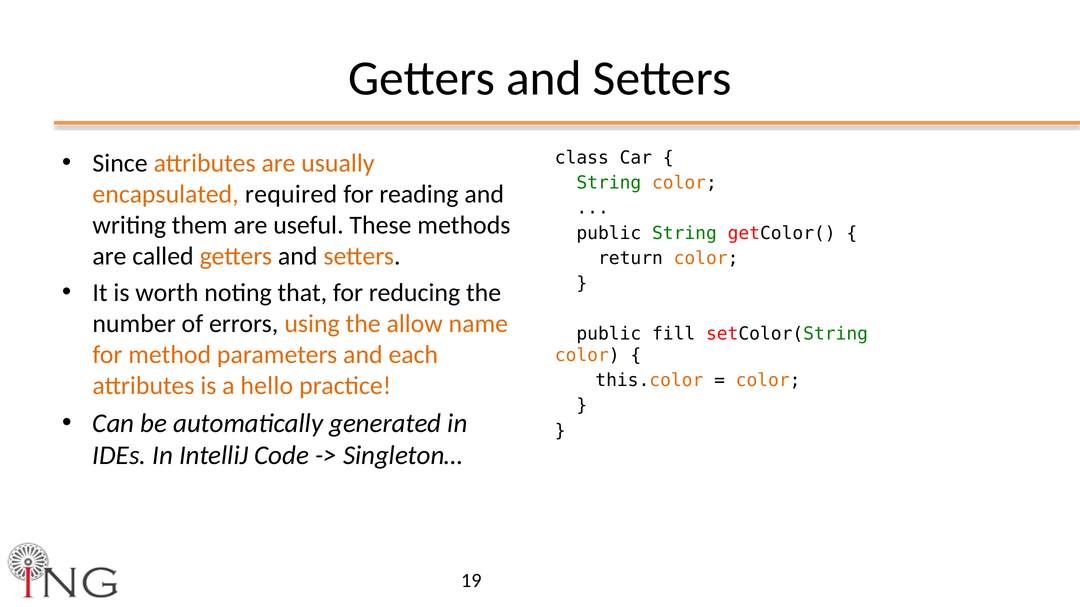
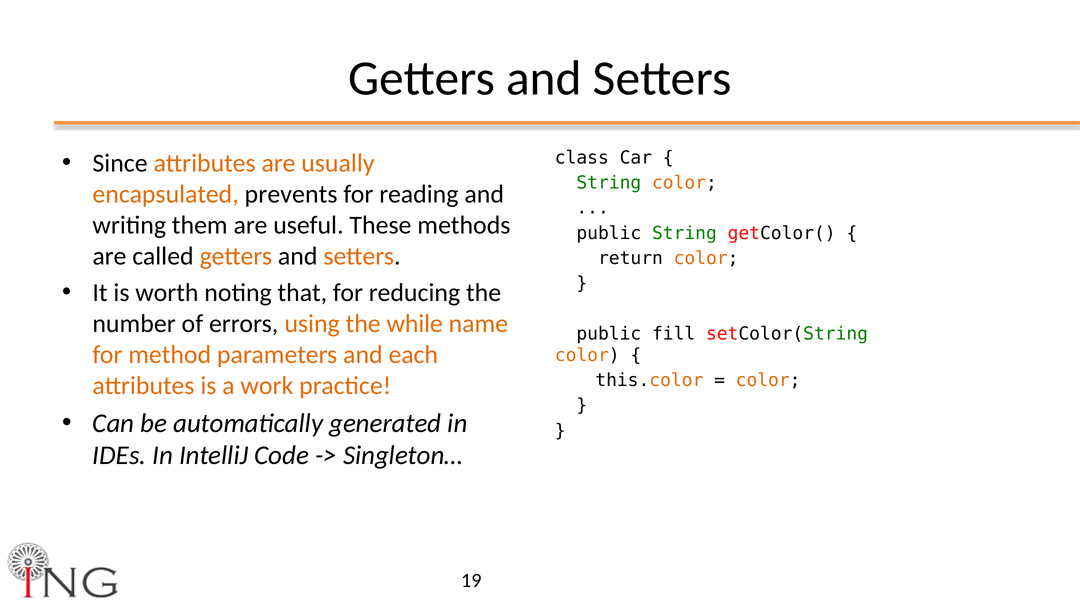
required: required -> prevents (291, 194)
allow: allow -> while (415, 324)
hello: hello -> work (267, 386)
